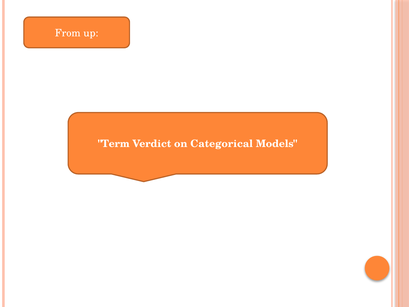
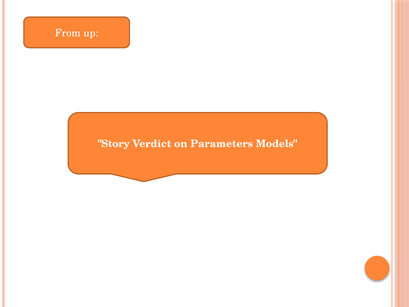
Term: Term -> Story (114, 144)
Categorical: Categorical -> Parameters (222, 144)
